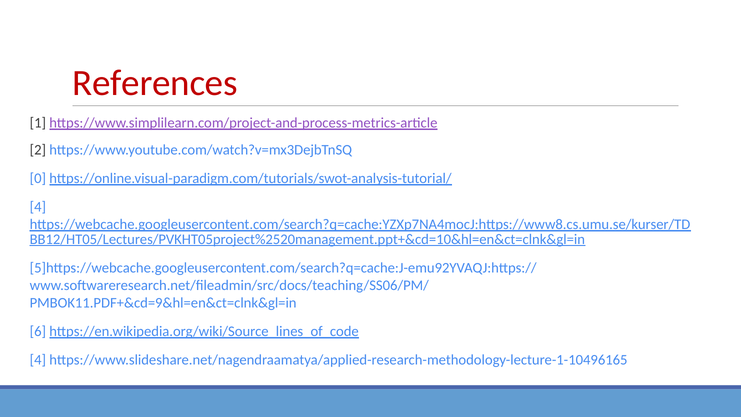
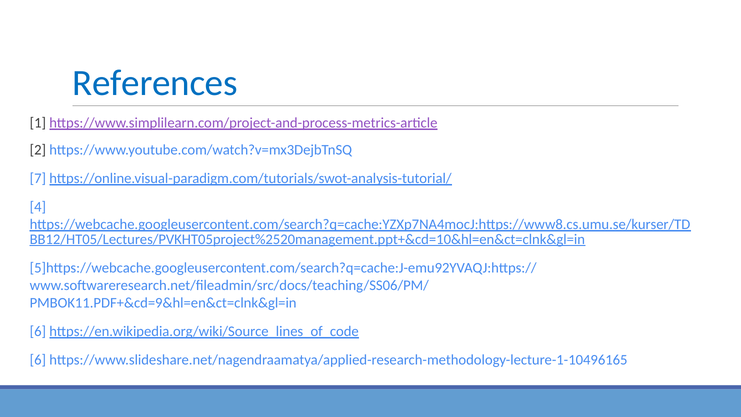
References colour: red -> blue (155, 83)
0: 0 -> 7 (38, 178)
4: 4 -> 6 (38, 360)
